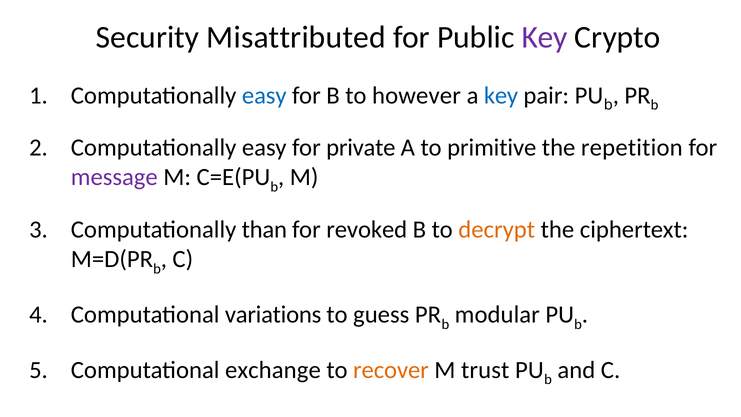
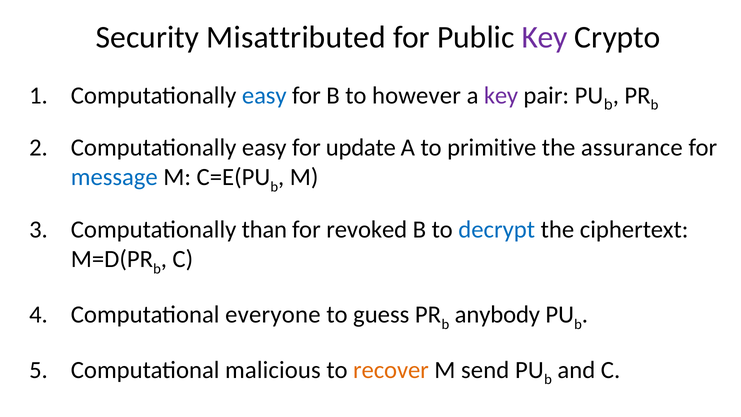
key colour: blue -> purple (501, 95)
private: private -> update (361, 147)
repetition: repetition -> assurance (632, 147)
message colour: purple -> blue (114, 177)
decrypt colour: orange -> blue (497, 229)
variations: variations -> everyone (273, 314)
modular: modular -> anybody (497, 314)
exchange: exchange -> malicious (273, 370)
trust: trust -> send (485, 370)
